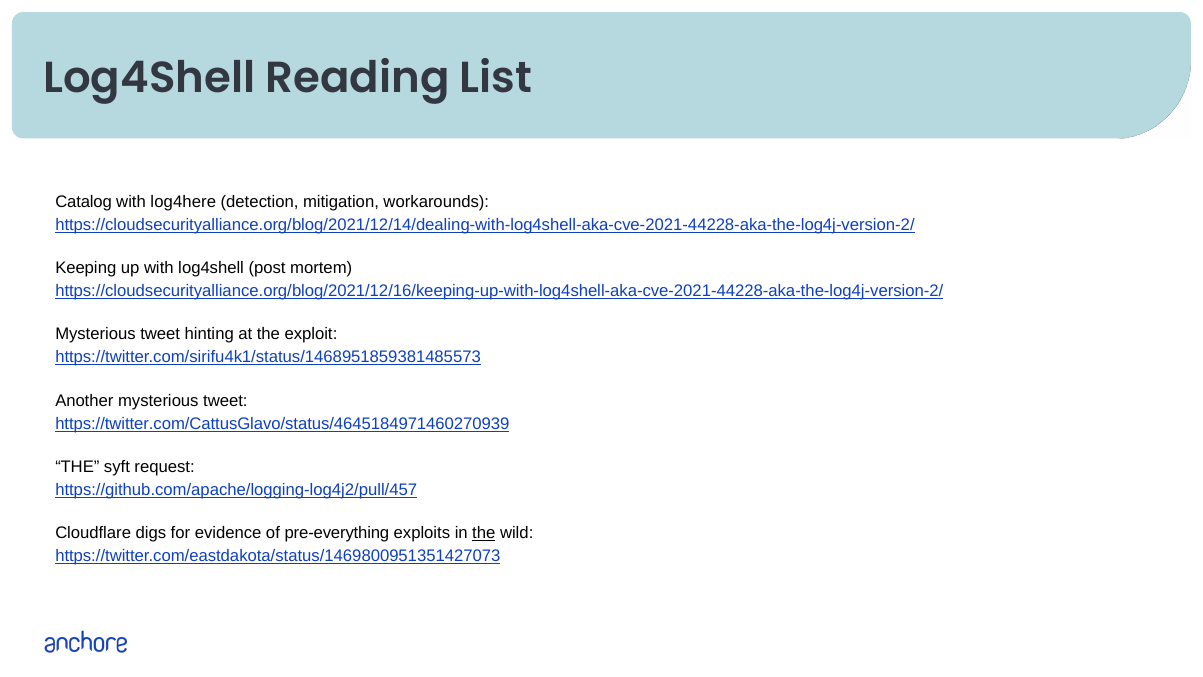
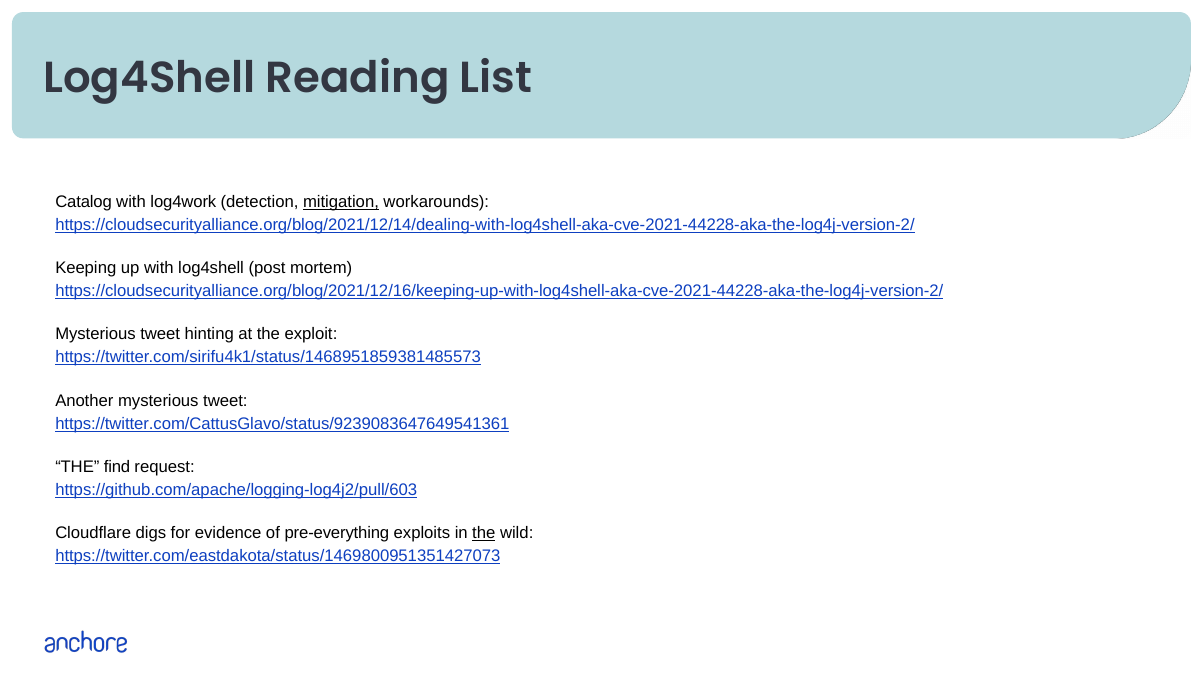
log4here: log4here -> log4work (183, 202)
mitigation underline: none -> present (341, 202)
https://twitter.com/CattusGlavo/status/4645184971460270939: https://twitter.com/CattusGlavo/status/4645184971460270939 -> https://twitter.com/CattusGlavo/status/9239083647649541361 (282, 423)
syft: syft -> find (117, 466)
https://github.com/apache/logging-log4j2/pull/457: https://github.com/apache/logging-log4j2/pull/457 -> https://github.com/apache/logging-log4j2/pull/603 (236, 490)
